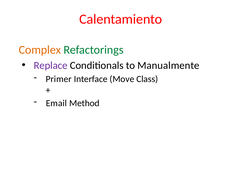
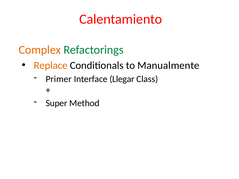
Replace colour: purple -> orange (51, 65)
Move: Move -> Llegar (122, 79)
Email: Email -> Super (56, 103)
